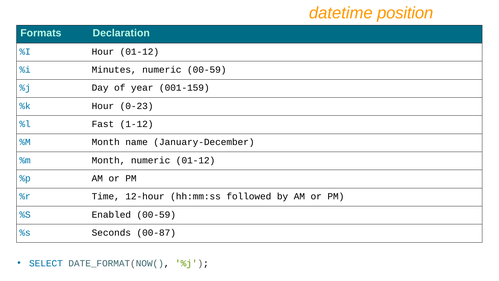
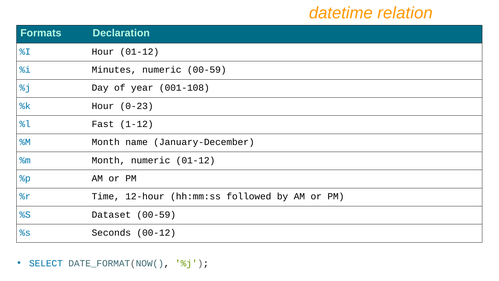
position: position -> relation (405, 13)
001-159: 001-159 -> 001-108 (184, 88)
Enabled: Enabled -> Dataset (111, 214)
00-87: 00-87 -> 00-12 (156, 233)
